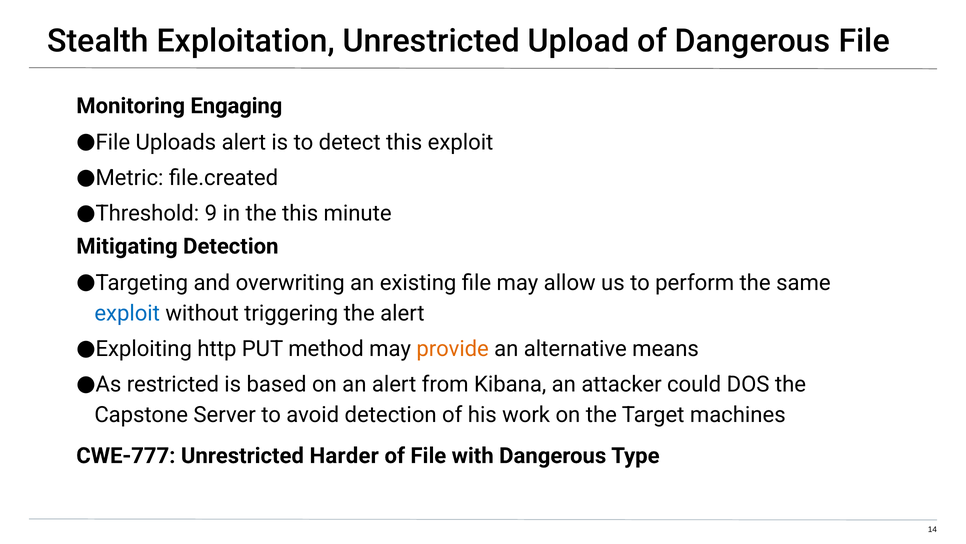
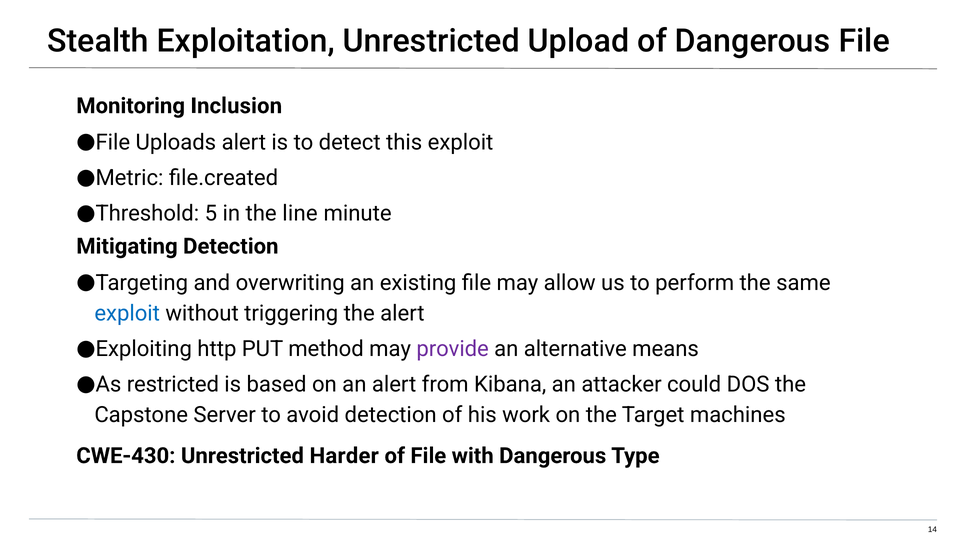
Engaging: Engaging -> Inclusion (236, 106)
9: 9 -> 5 (211, 213)
the this: this -> line (300, 213)
provide colour: orange -> purple (453, 349)
CWE-777: CWE-777 -> CWE-430 (126, 455)
